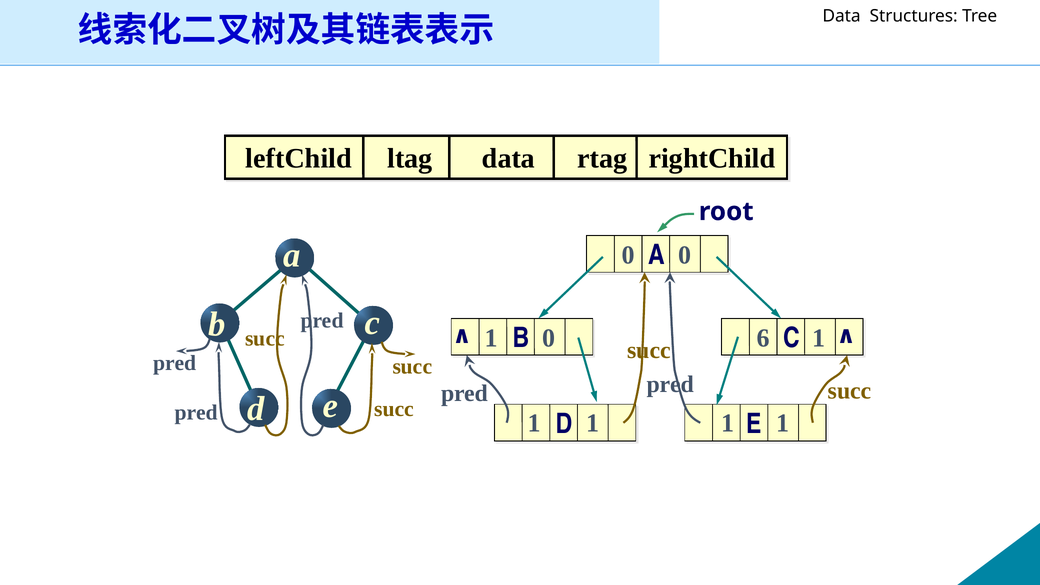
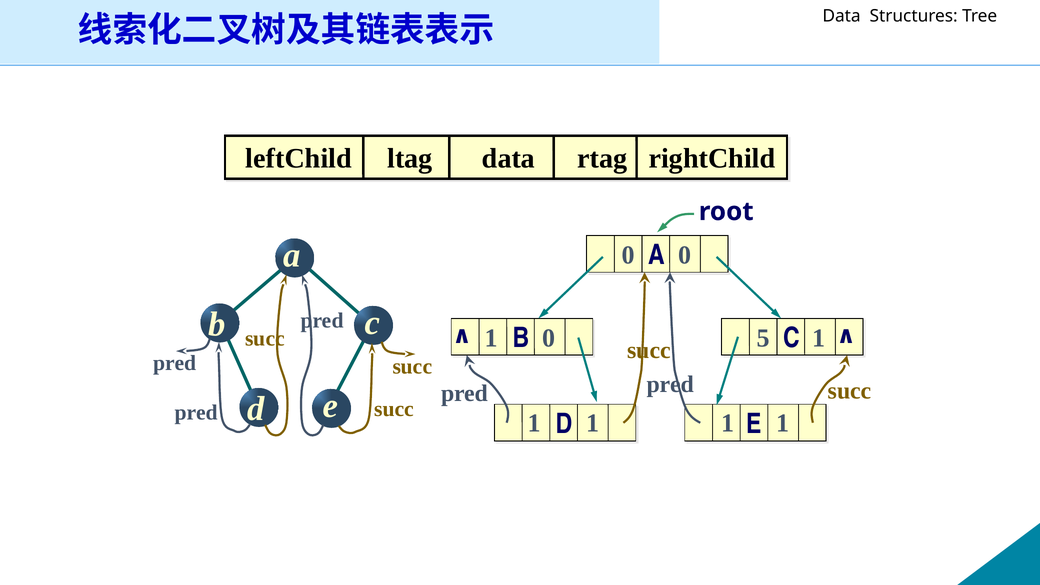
6: 6 -> 5 (763, 338)
